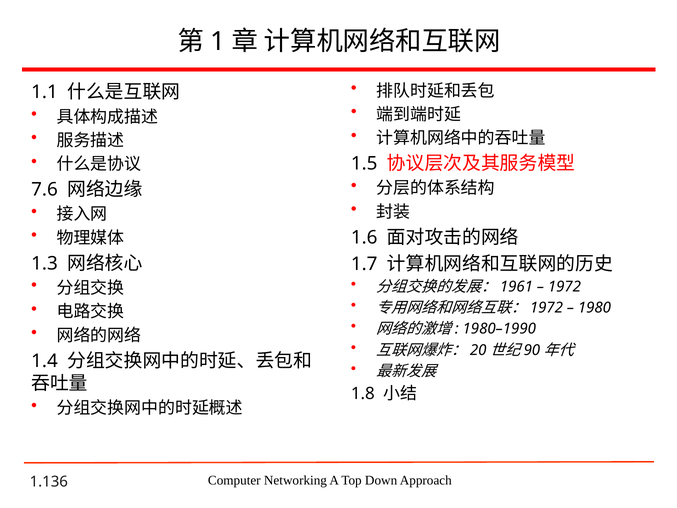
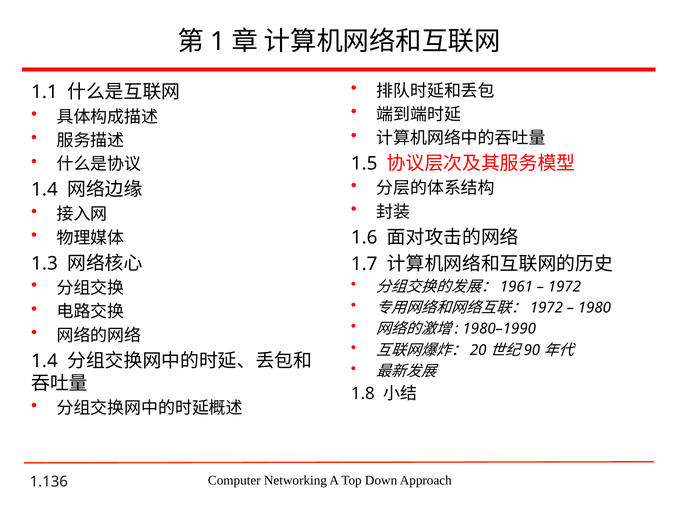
7.6: 7.6 -> 1.4 (44, 190)
